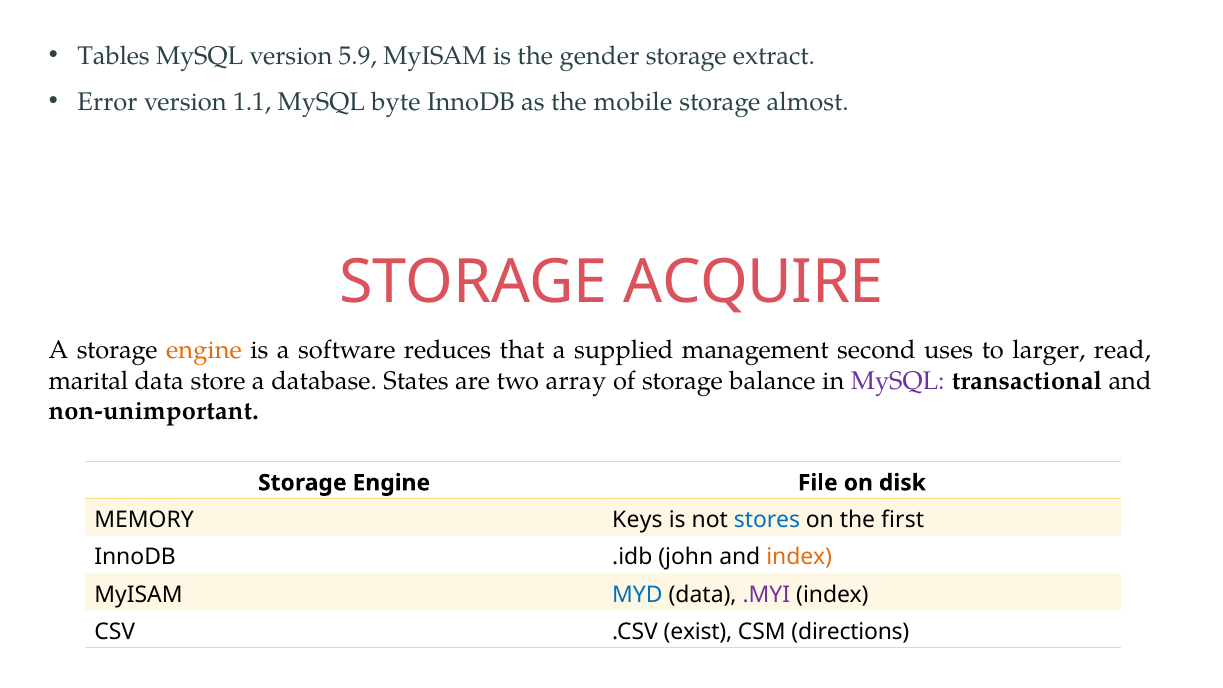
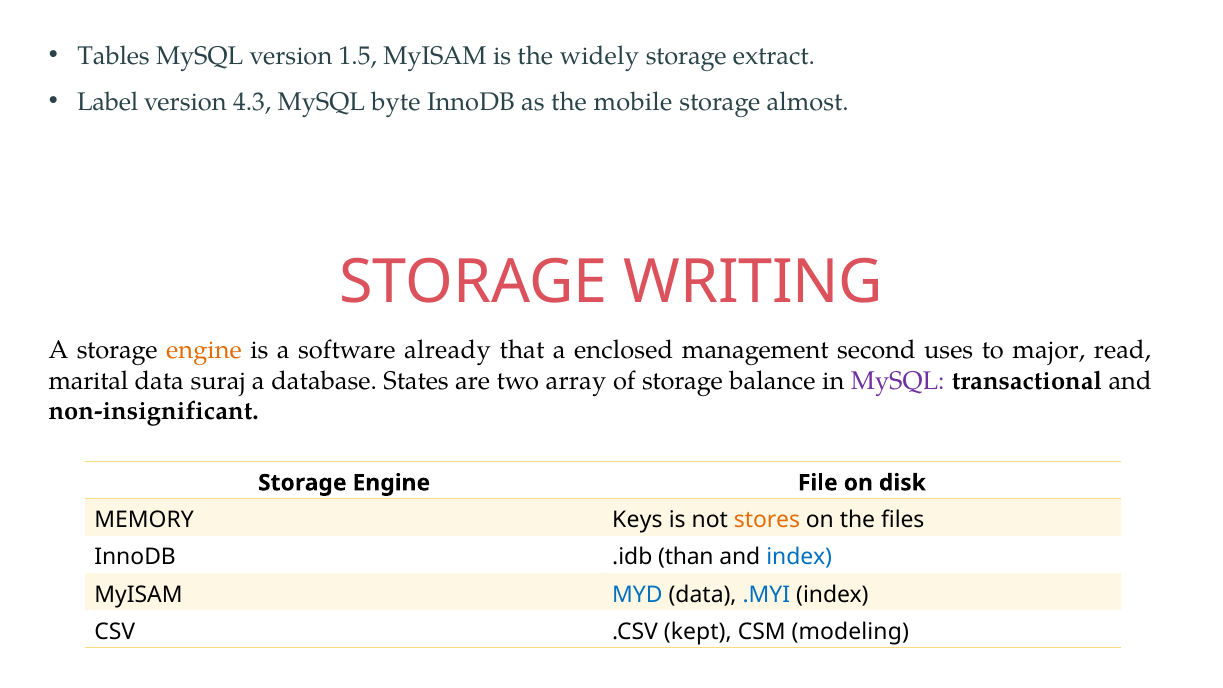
5.9: 5.9 -> 1.5 (358, 56)
gender: gender -> widely (599, 56)
Error: Error -> Label (108, 102)
1.1: 1.1 -> 4.3 (252, 102)
ACQUIRE: ACQUIRE -> WRITING (754, 282)
reduces: reduces -> already (447, 350)
supplied: supplied -> enclosed (624, 350)
larger: larger -> major (1049, 350)
store: store -> suraj (218, 381)
non-unimportant: non-unimportant -> non-insignificant (154, 411)
stores colour: blue -> orange (767, 520)
first: first -> files (903, 520)
john: john -> than (686, 557)
index colour: orange -> blue (799, 557)
.MYI colour: purple -> blue (766, 594)
exist: exist -> kept (698, 632)
directions: directions -> modeling (850, 632)
